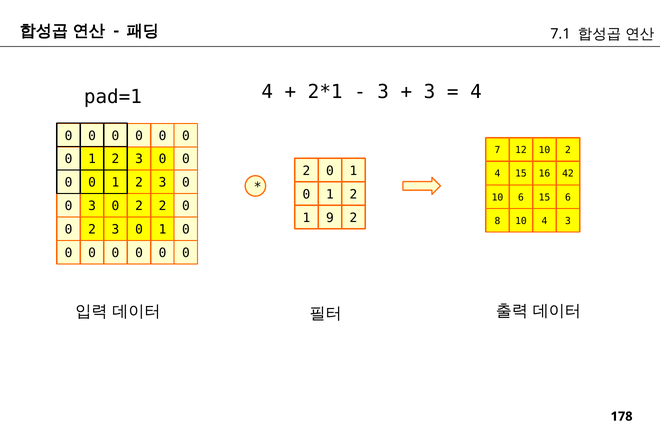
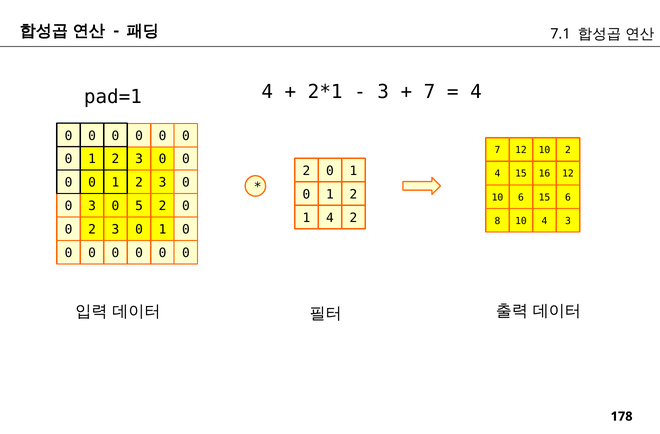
3: 3 -> 7 (430, 92)
16 42: 42 -> 12 (568, 174)
0 2: 2 -> 5 (139, 206)
1 9: 9 -> 4 (330, 218)
